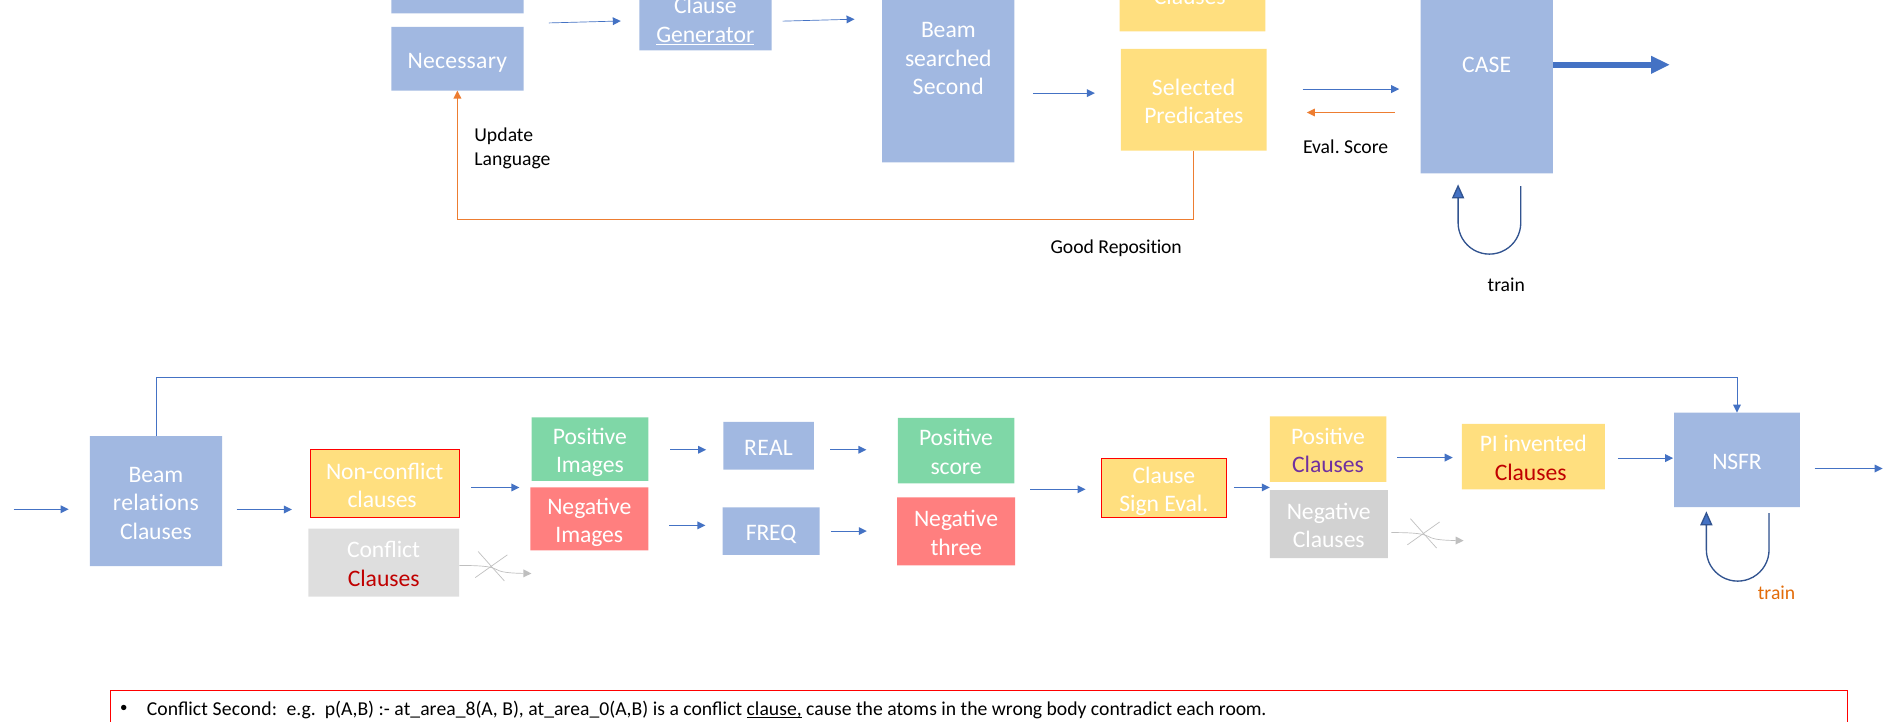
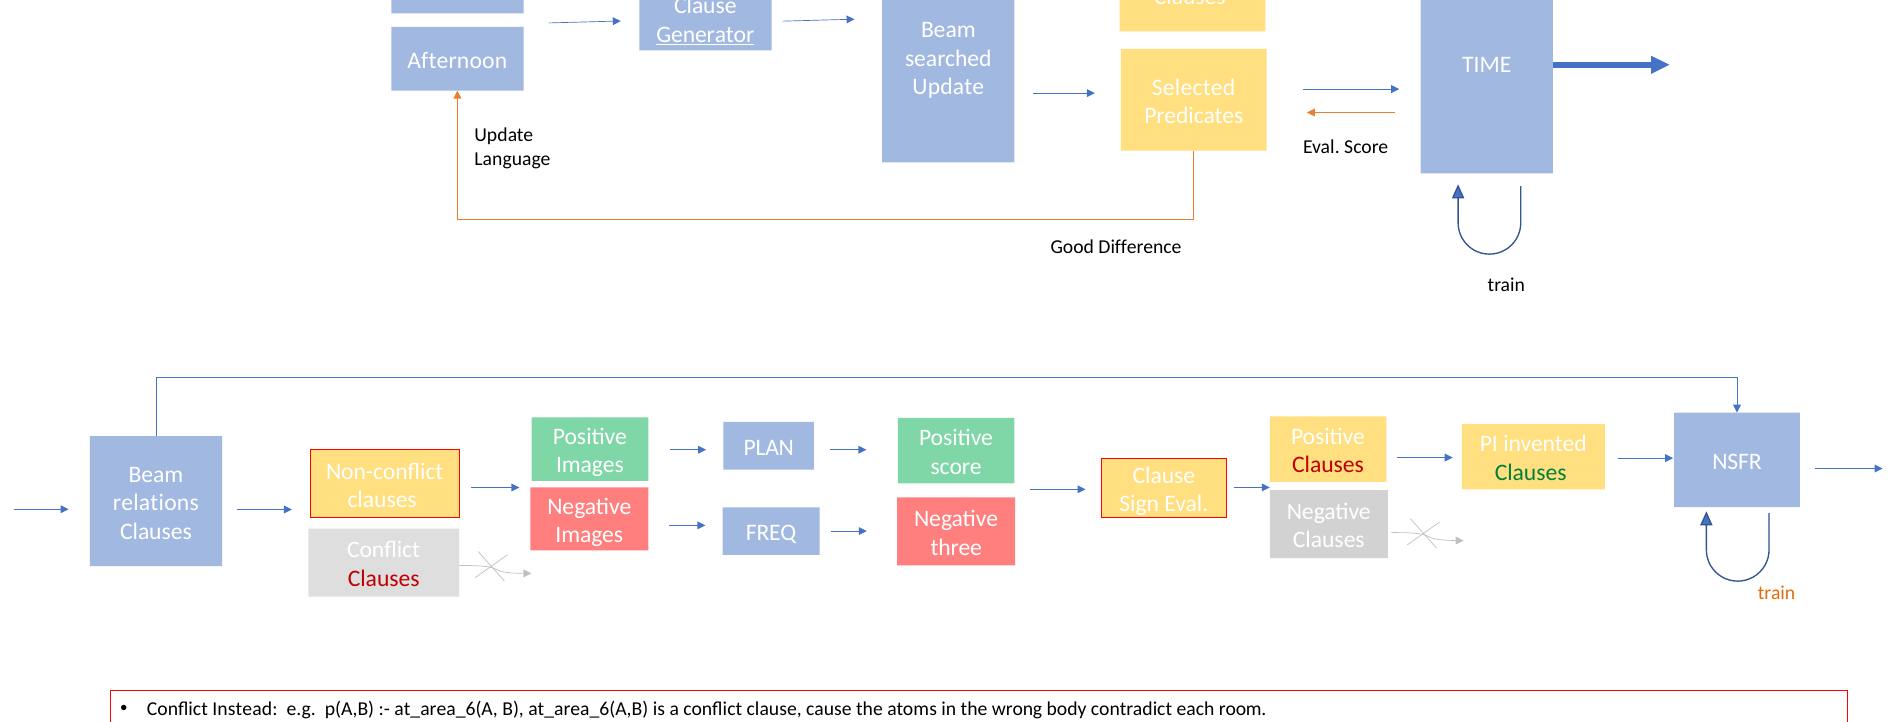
Necessary: Necessary -> Afternoon (457, 60)
CASE: CASE -> TIME (1487, 65)
Second: Second -> Update (948, 87)
Reposition: Reposition -> Difference (1140, 247)
REAL: REAL -> PLAN (769, 447)
Clauses colour: purple -> red (1328, 465)
Clauses colour: red -> green (1531, 472)
Conflict Second: Second -> Instead (245, 709)
at_area_8(A: at_area_8(A -> at_area_6(A (446, 709)
at_area_0(A,B: at_area_0(A,B -> at_area_6(A,B (588, 709)
clause underline: present -> none (774, 709)
